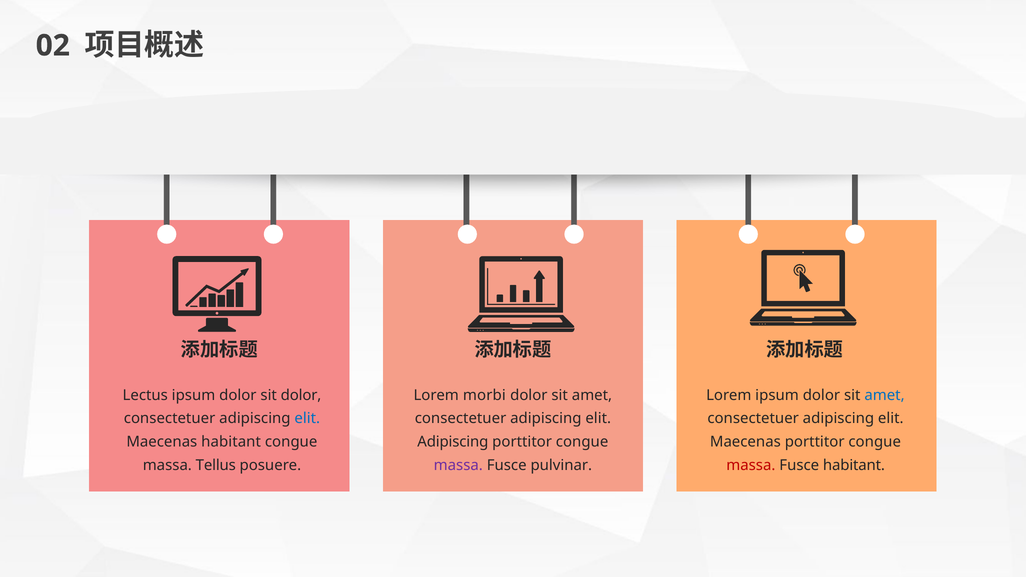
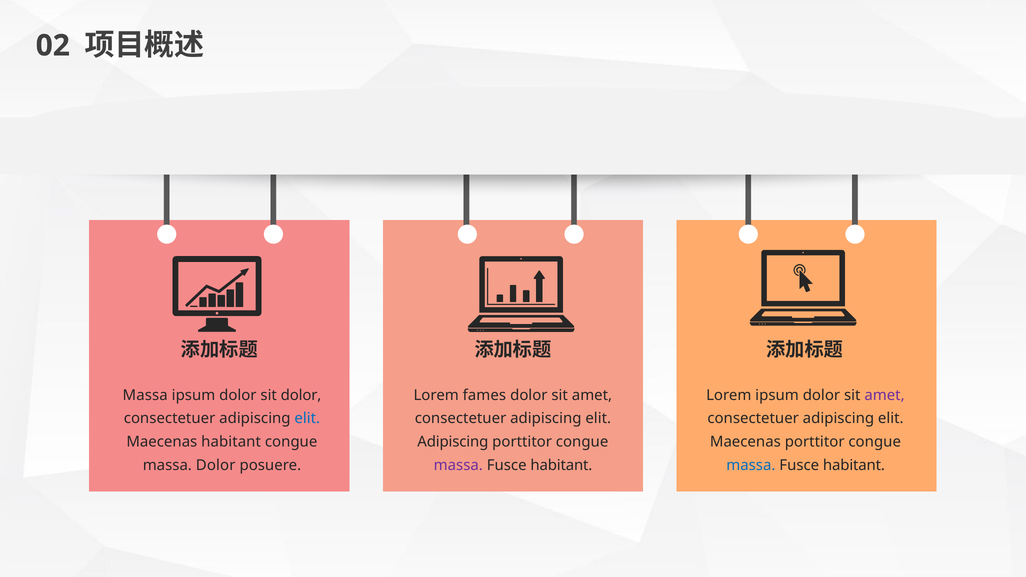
Lectus: Lectus -> Massa (145, 395)
morbi: morbi -> fames (484, 395)
amet colour: blue -> purple (885, 395)
massa Tellus: Tellus -> Dolor (216, 465)
pulvinar: pulvinar -> habitant (561, 465)
massa colour: red -> blue (751, 465)
